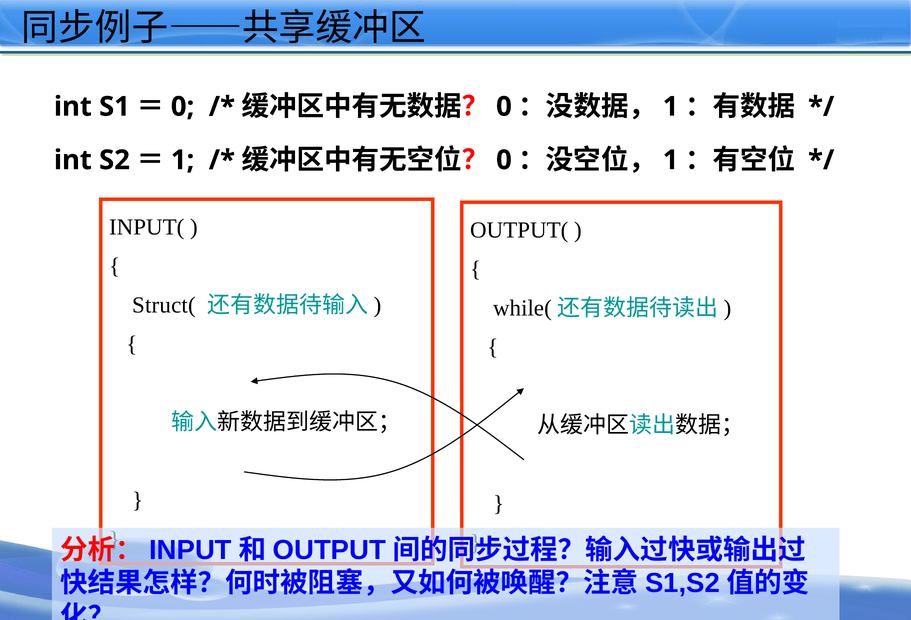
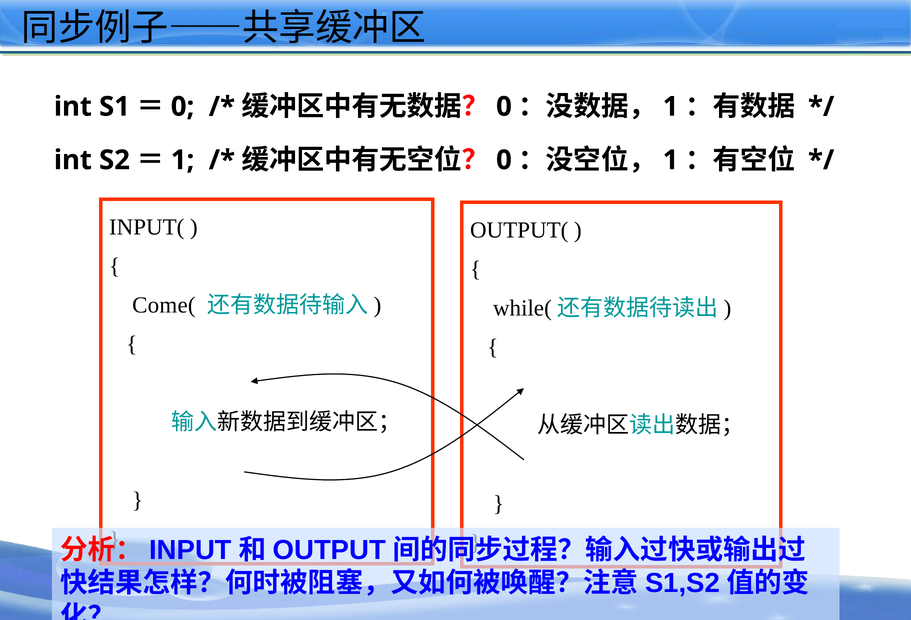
Struct(: Struct( -> Come( (164, 305)
